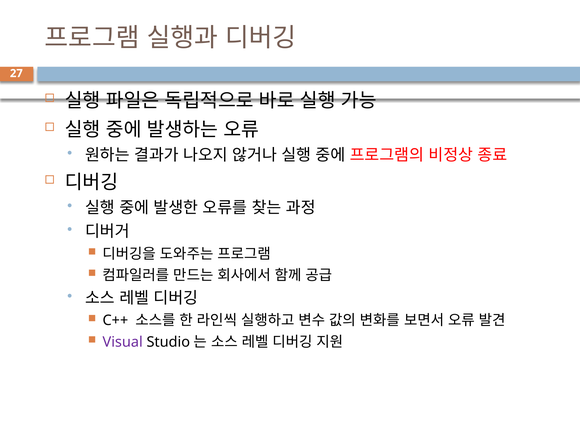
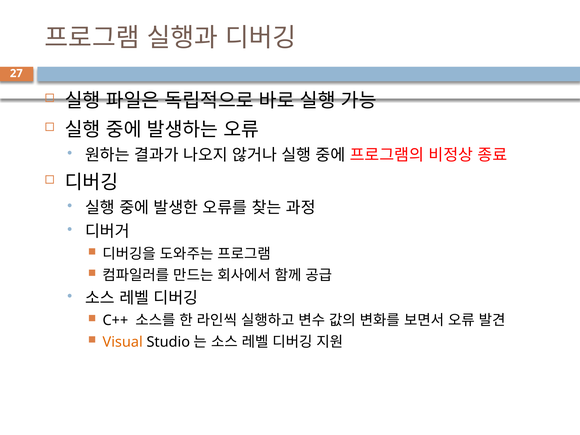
Visual colour: purple -> orange (123, 342)
